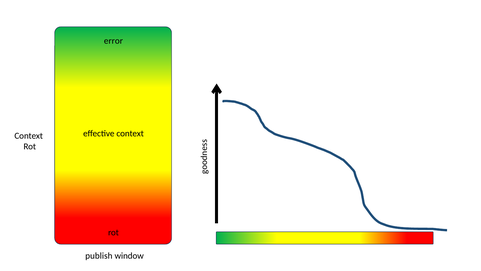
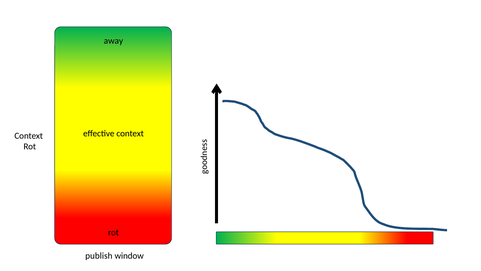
error: error -> away (113, 41)
